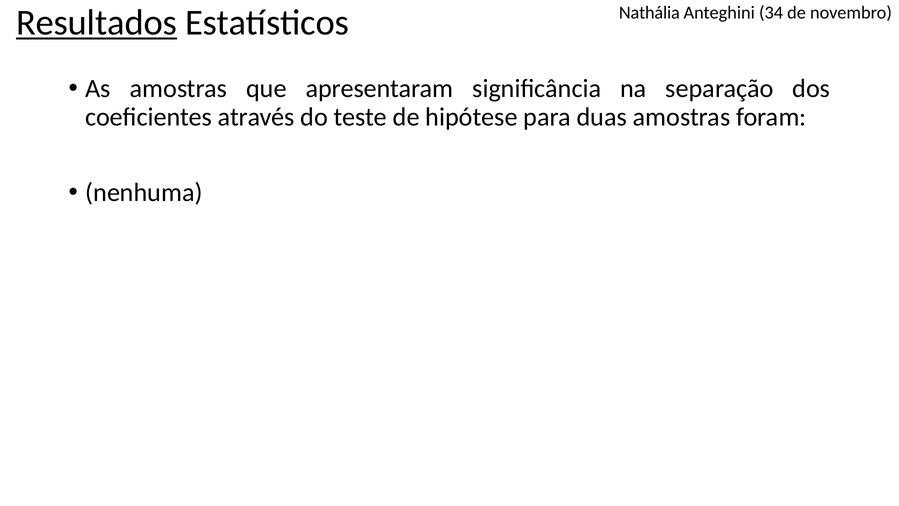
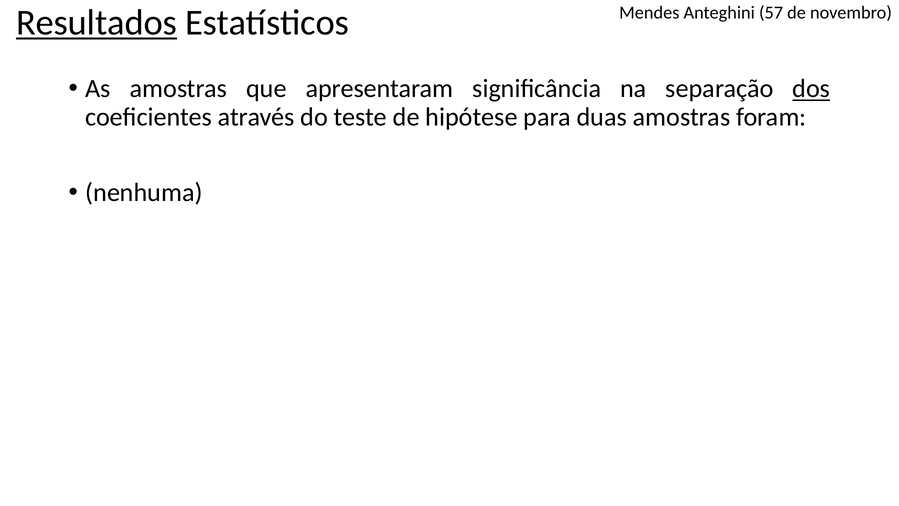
Nathália: Nathália -> Mendes (649, 12)
34: 34 -> 57 (771, 12)
dos underline: none -> present (811, 89)
